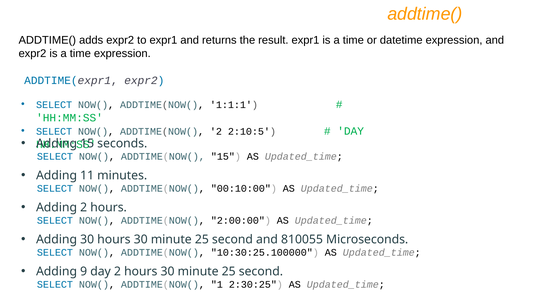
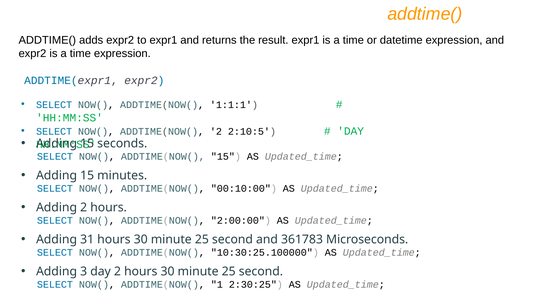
11: 11 -> 15 (87, 175)
Adding 30: 30 -> 31 (87, 239)
810055: 810055 -> 361783 (302, 239)
9: 9 -> 3 (84, 271)
